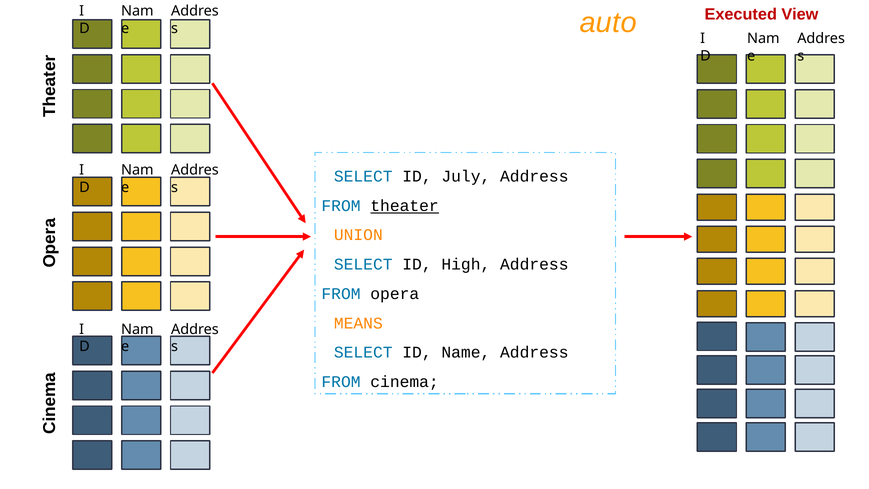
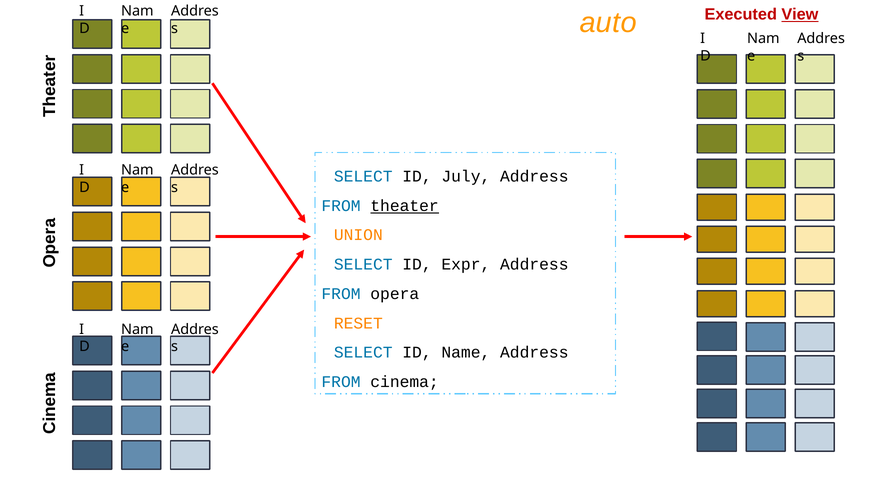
View underline: none -> present (800, 14)
High: High -> Expr (466, 264)
MEANS: MEANS -> RESET (358, 323)
